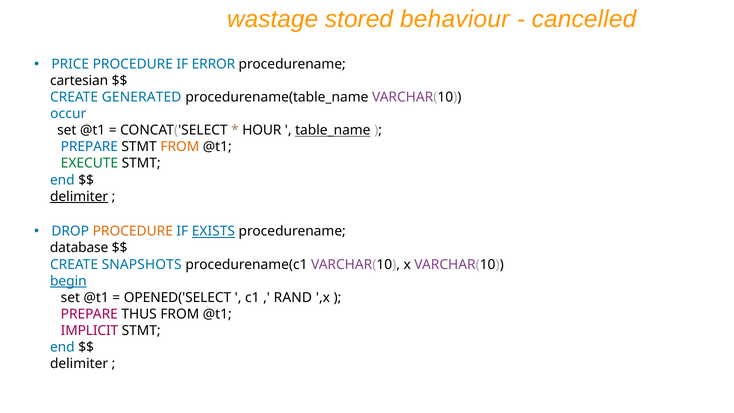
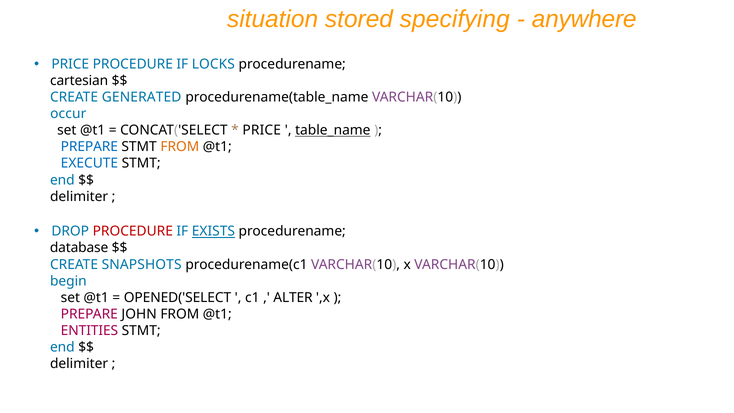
wastage: wastage -> situation (273, 19)
behaviour: behaviour -> specifying (455, 19)
cancelled: cancelled -> anywhere (584, 19)
ERROR: ERROR -> LOCKS (213, 64)
HOUR: HOUR -> PRICE (262, 130)
EXECUTE colour: green -> blue (89, 163)
delimiter underline: present -> none (79, 196)
PROCEDURE colour: orange -> red (133, 231)
begin underline: present -> none (68, 281)
RAND: RAND -> ALTER (293, 297)
THUS: THUS -> JOHN (139, 314)
IMPLICIT: IMPLICIT -> ENTITIES (89, 330)
